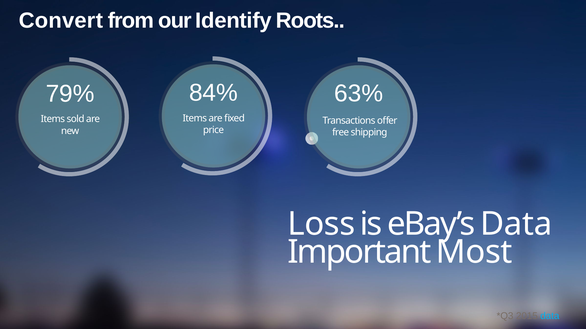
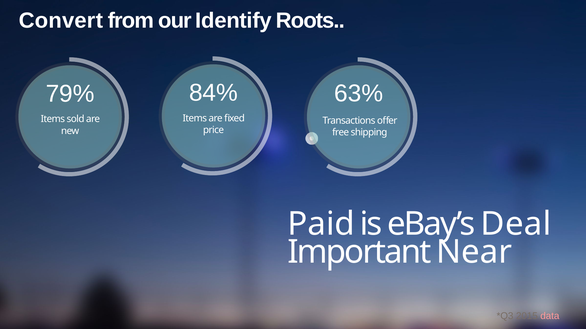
Loss: Loss -> Paid (321, 225)
eBay’s Data: Data -> Deal (516, 225)
Most: Most -> Near (474, 253)
data colour: light blue -> pink (550, 317)
